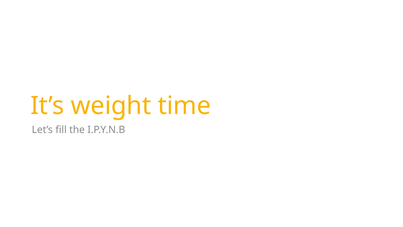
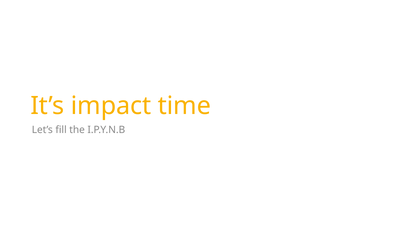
weight: weight -> impact (111, 106)
